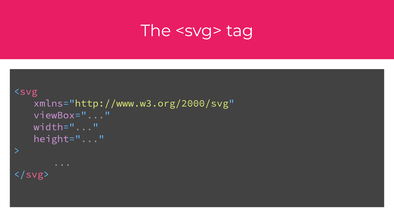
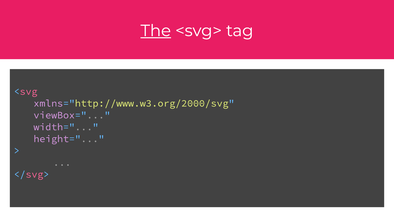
The underline: none -> present (156, 31)
